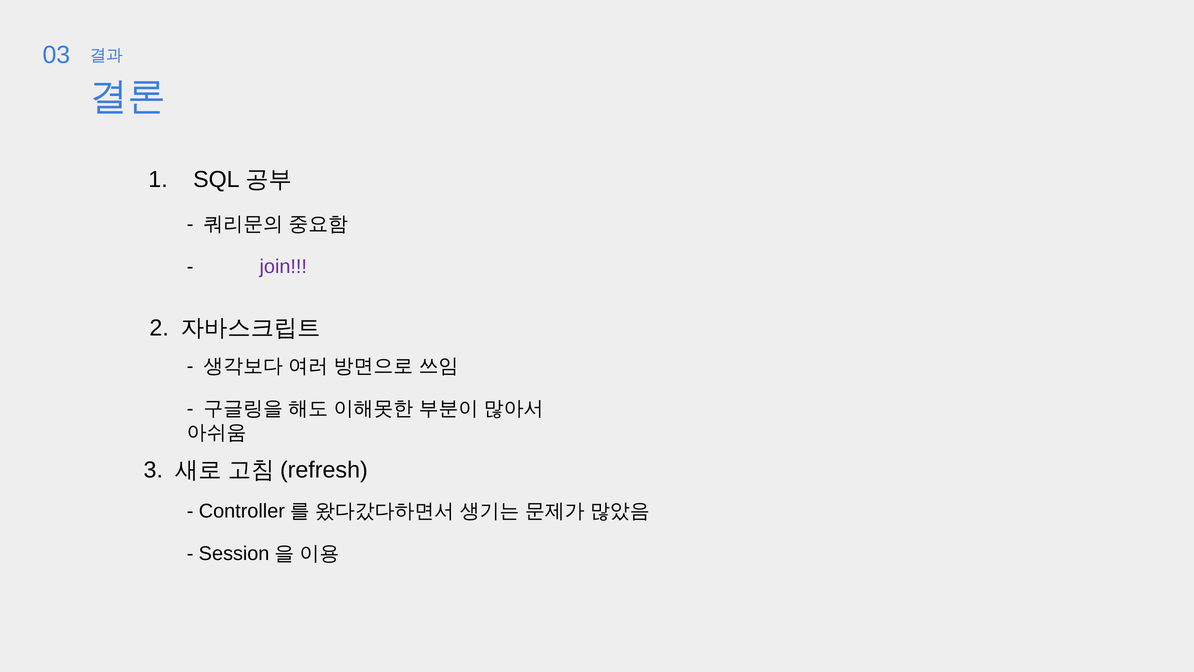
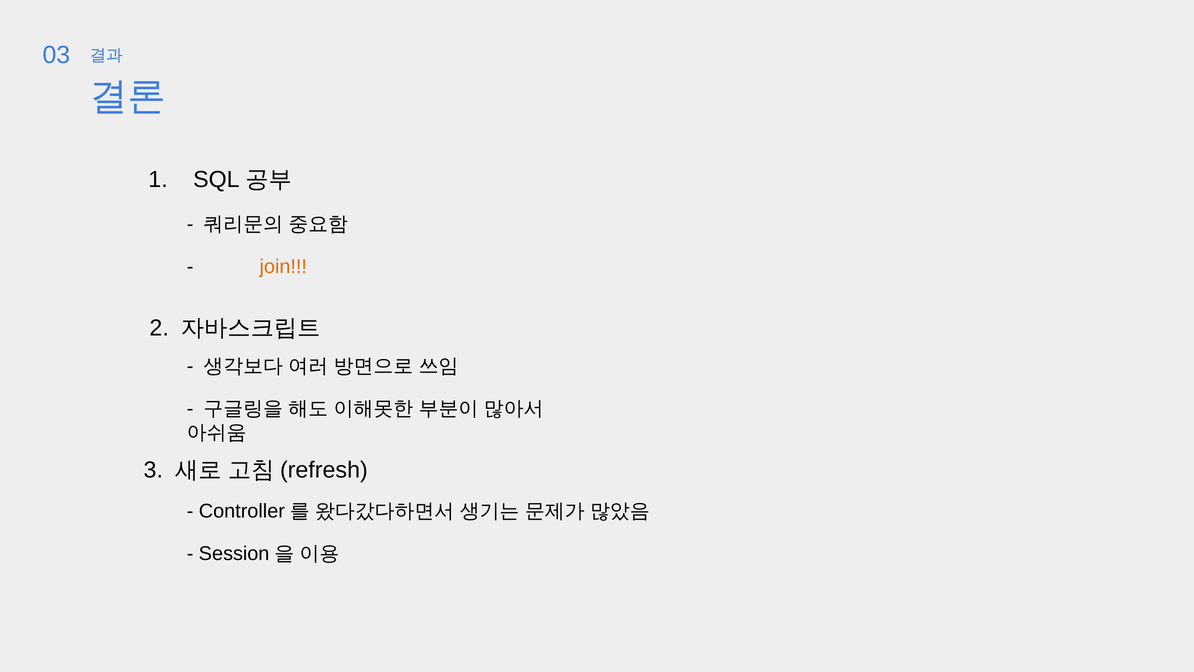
join colour: purple -> orange (283, 267)
